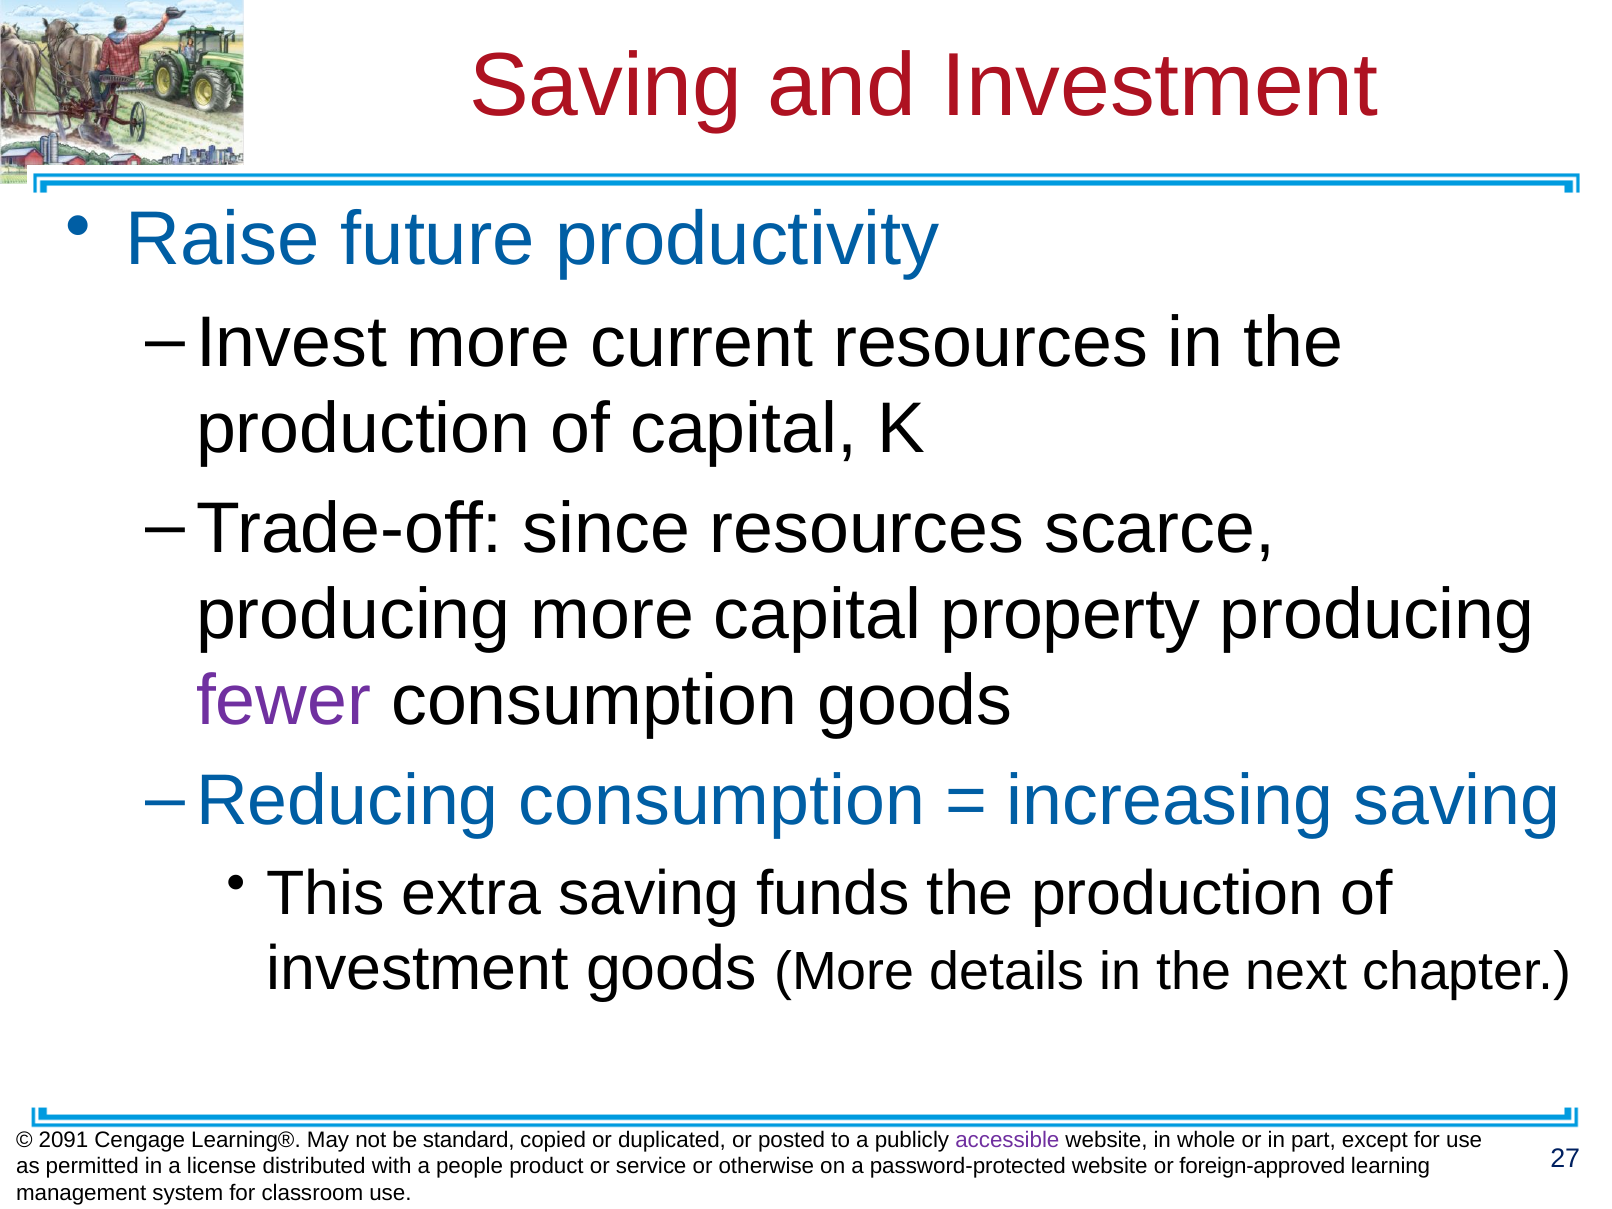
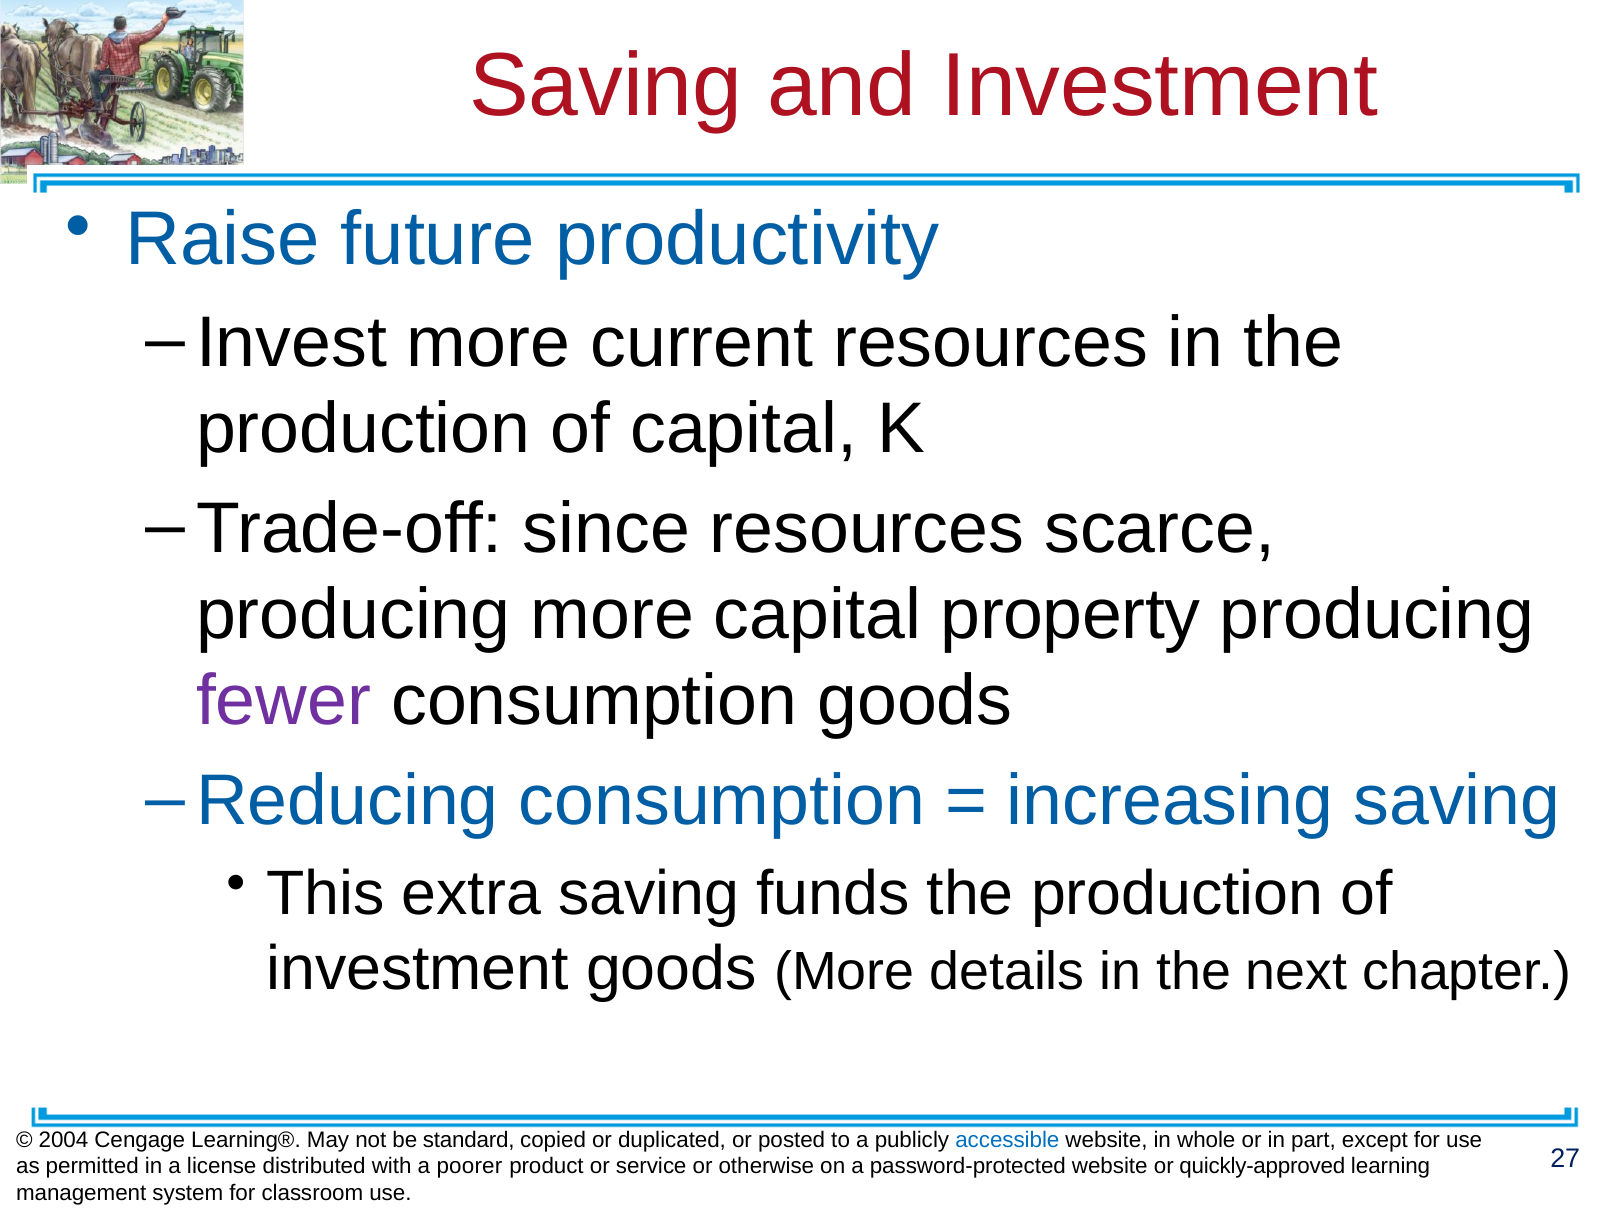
2091: 2091 -> 2004 (64, 1140)
accessible colour: purple -> blue (1007, 1140)
people: people -> poorer (469, 1167)
foreign-approved: foreign-approved -> quickly-approved (1262, 1167)
